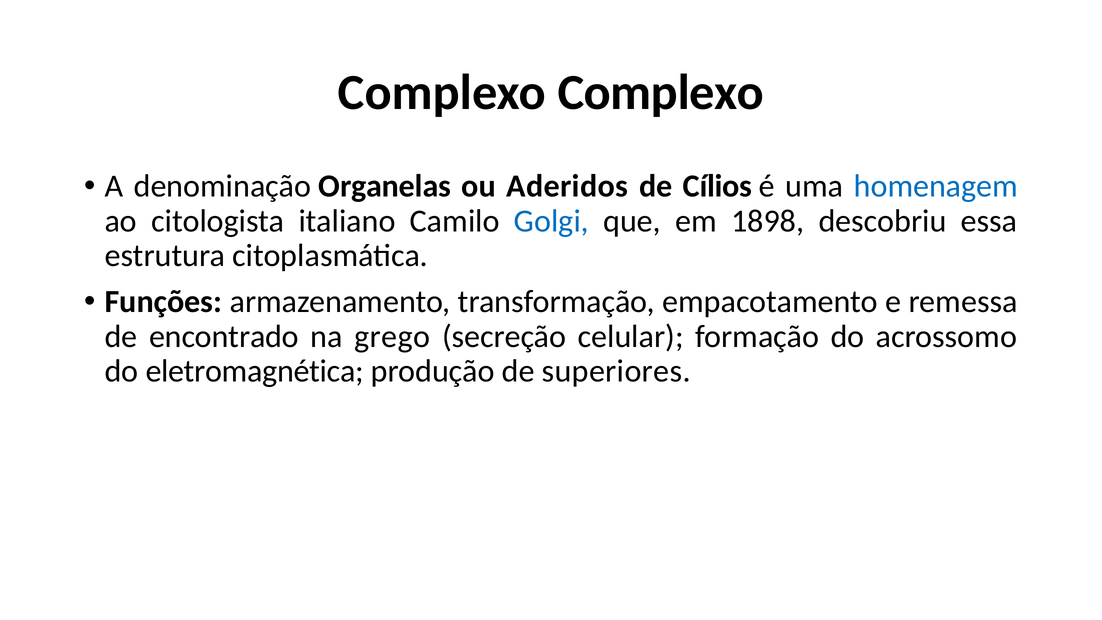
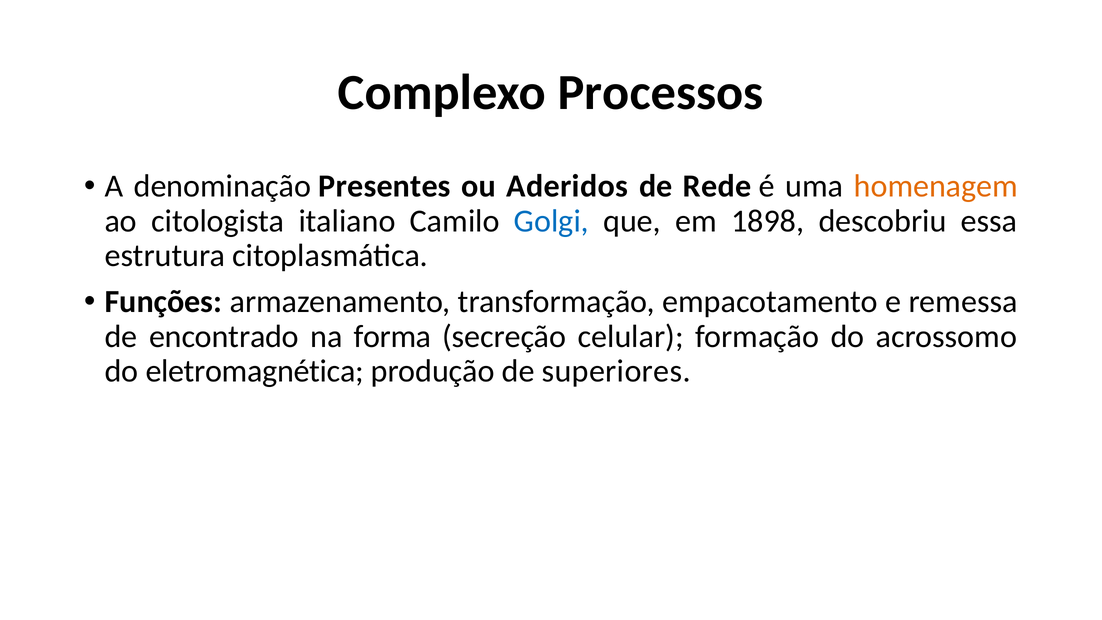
Complexo Complexo: Complexo -> Processos (661, 93)
Organelas: Organelas -> Presentes (385, 186)
Cílios: Cílios -> Rede (717, 186)
homenagem colour: blue -> orange (936, 186)
grego: grego -> forma (392, 336)
